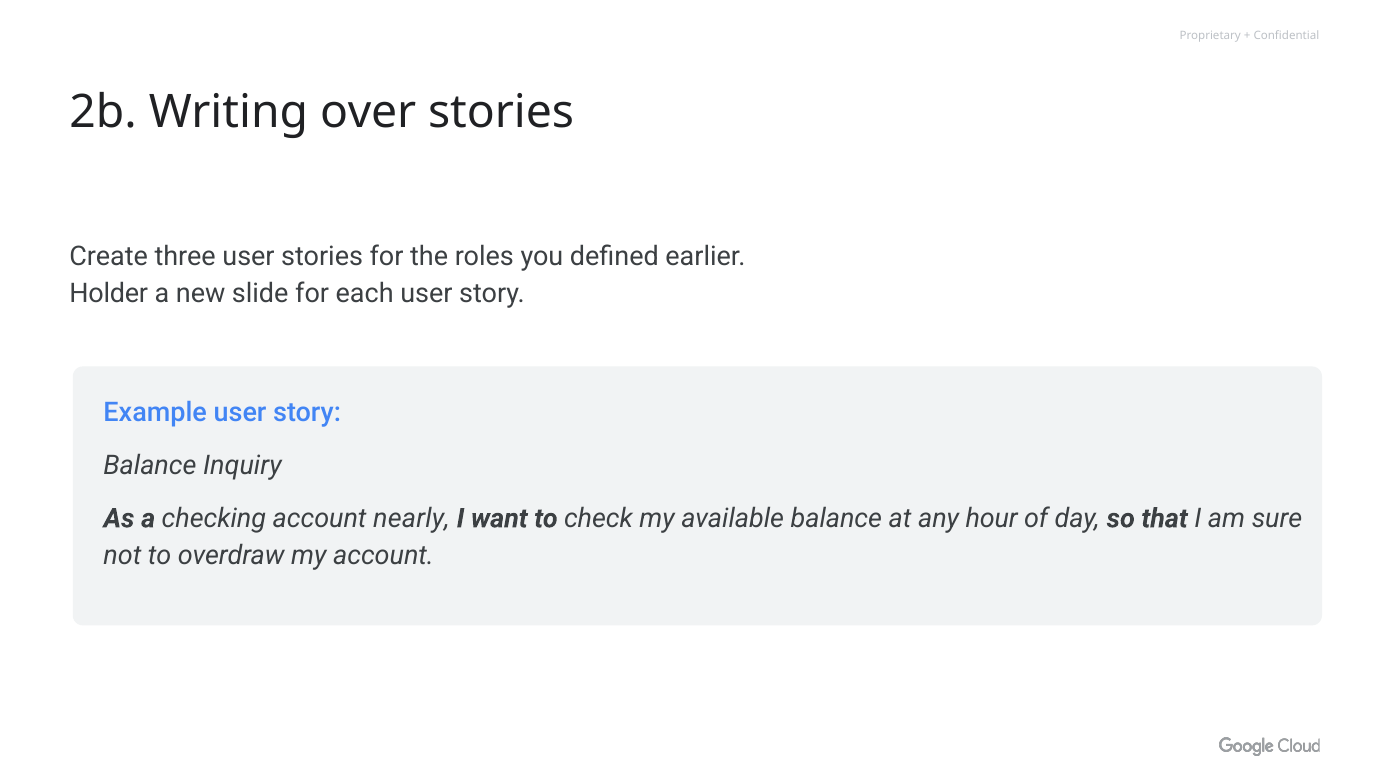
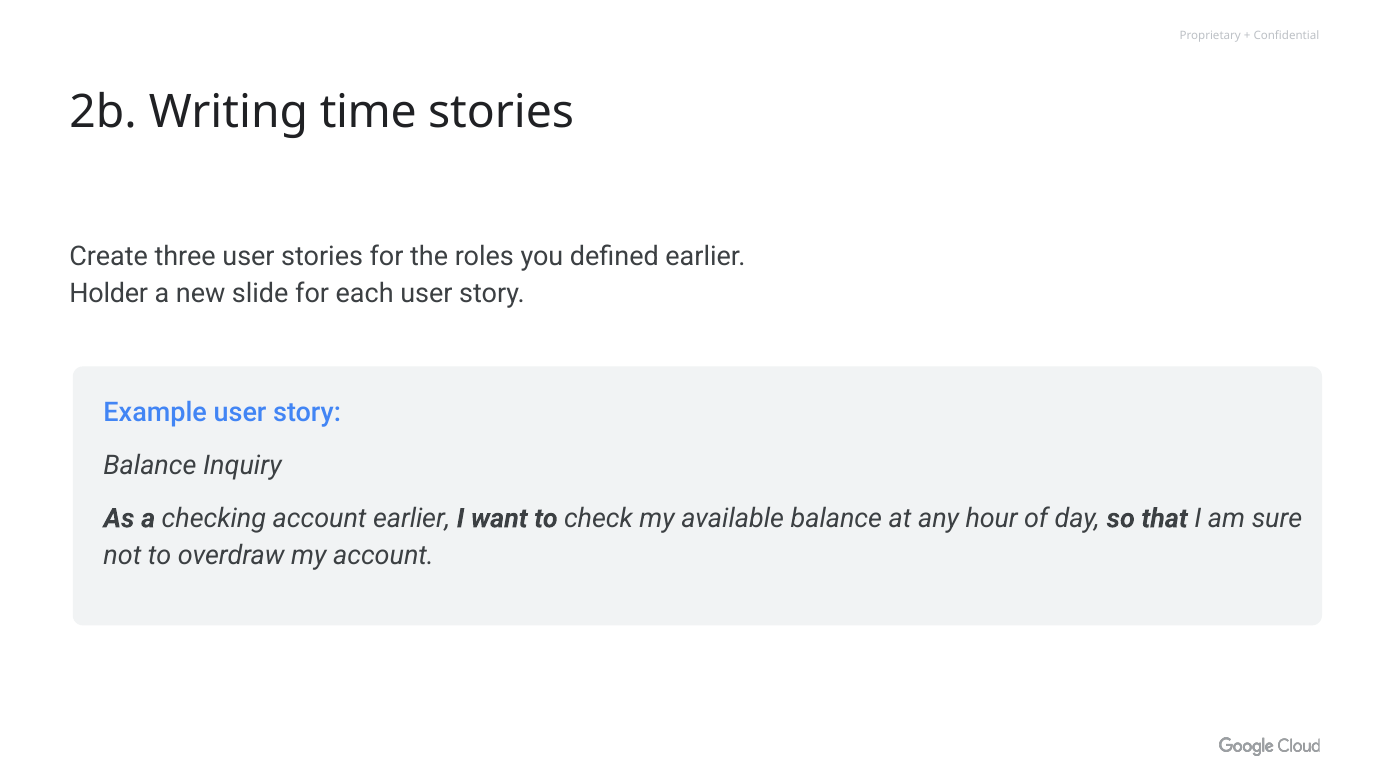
over: over -> time (368, 112)
account nearly: nearly -> earlier (412, 519)
